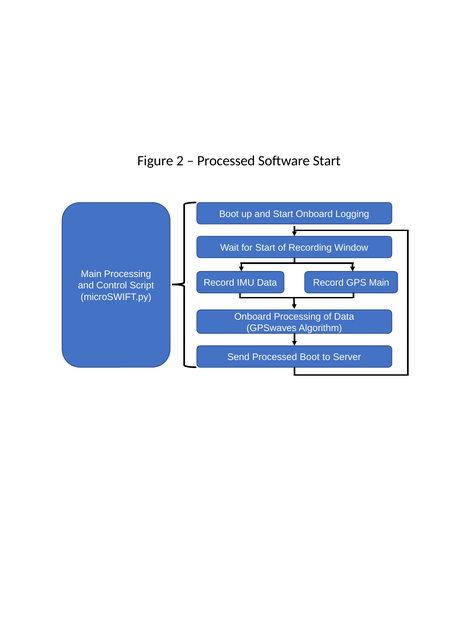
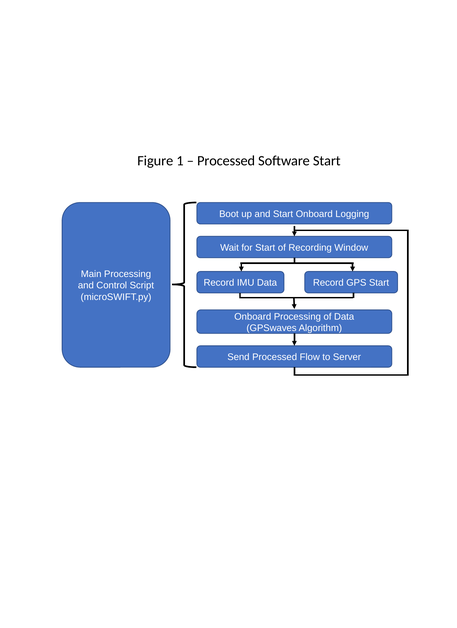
2: 2 -> 1 (180, 161)
GPS Main: Main -> Start (379, 283)
Processed Boot: Boot -> Flow (310, 357)
